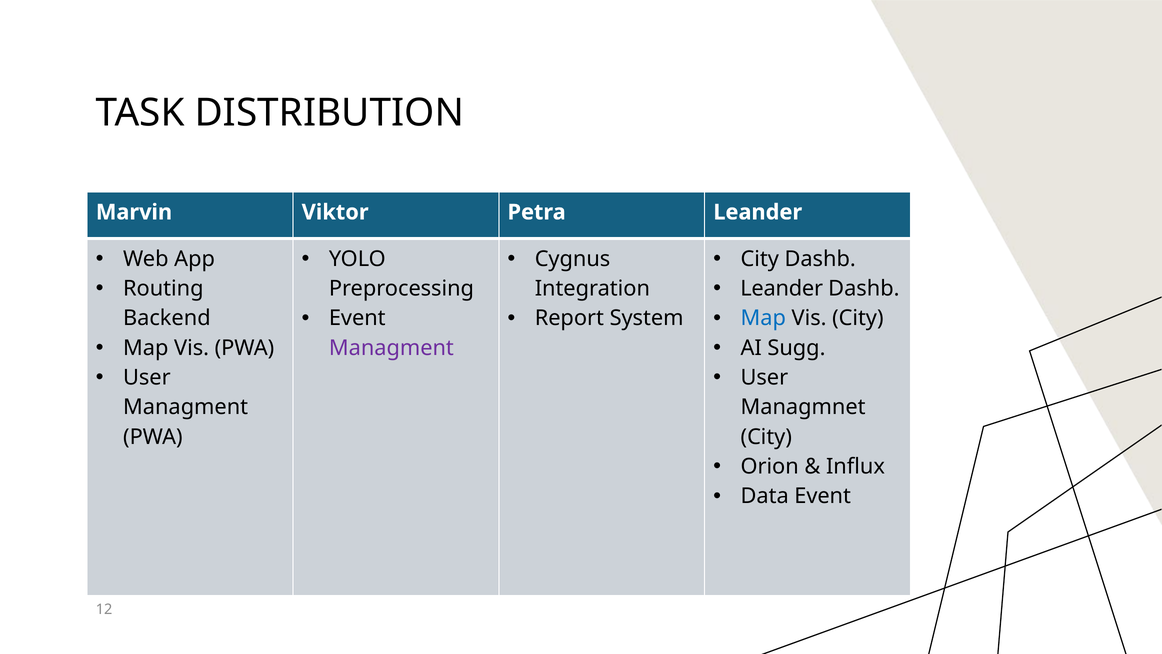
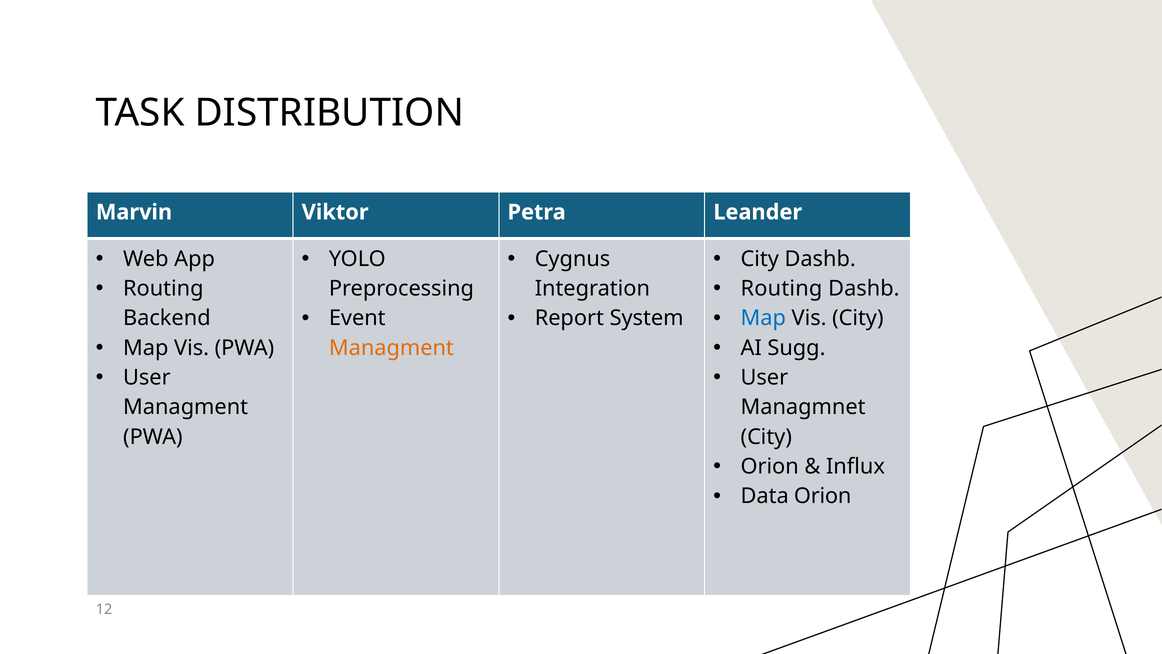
Leander: Leander -> Routing (781, 288)
Managment colour: purple -> orange (391, 348)
Data Event: Event -> Orion (823, 496)
